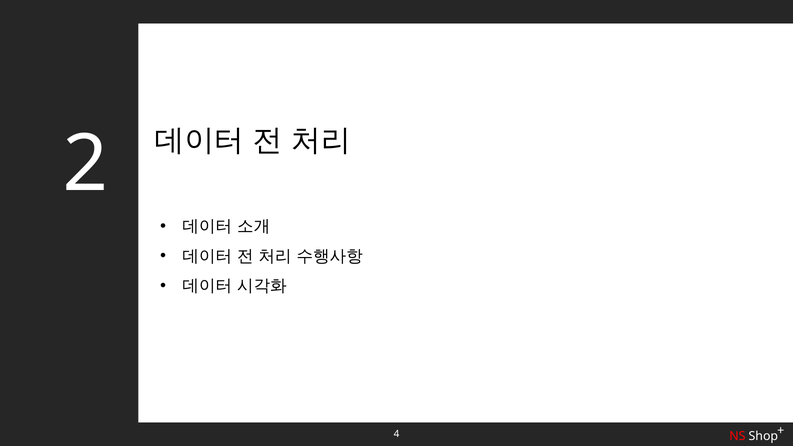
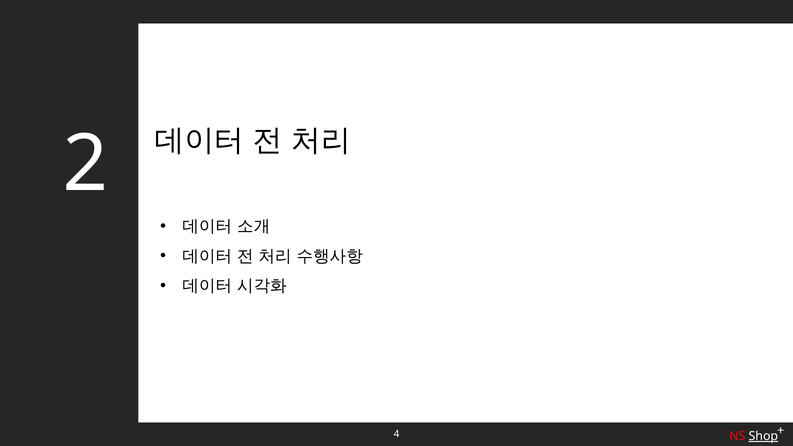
Shop underline: none -> present (763, 436)
